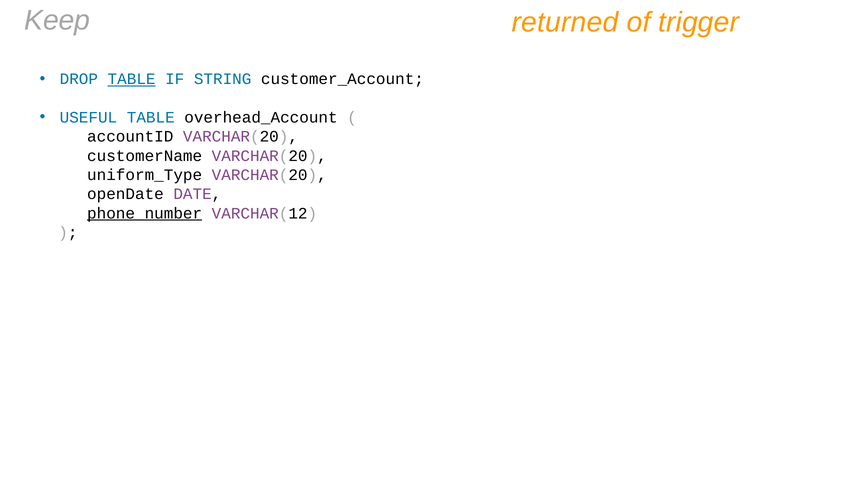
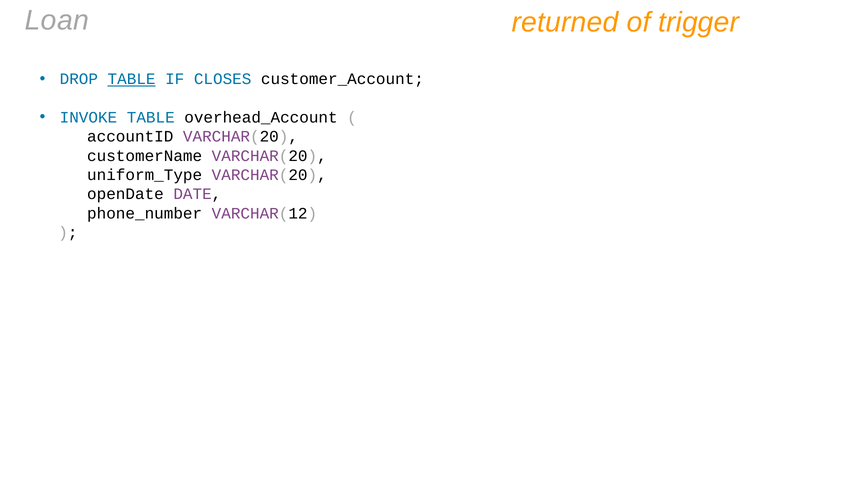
Keep: Keep -> Loan (57, 20)
STRING: STRING -> CLOSES (223, 79)
USEFUL: USEFUL -> INVOKE (88, 118)
phone_number underline: present -> none (145, 213)
